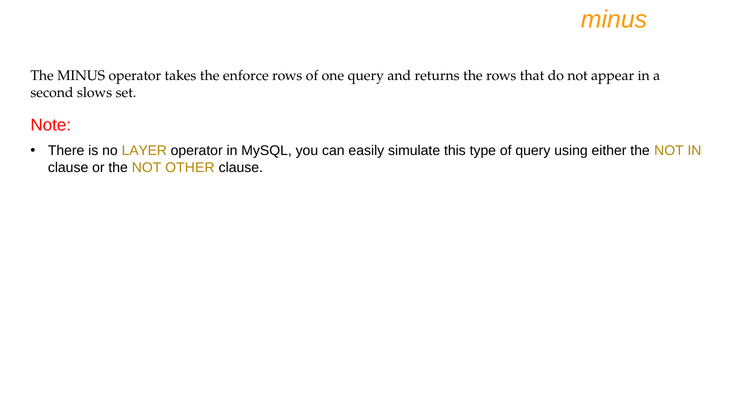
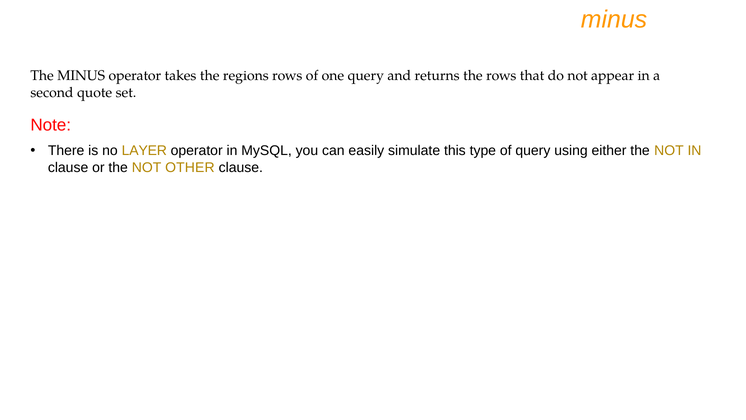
enforce: enforce -> regions (246, 76)
slows: slows -> quote (95, 92)
